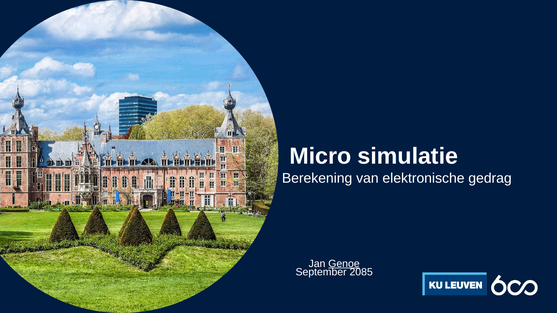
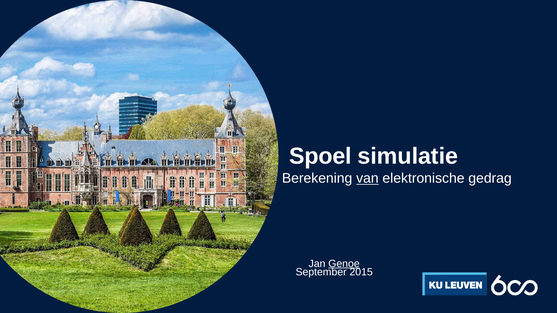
Micro: Micro -> Spoel (320, 156)
van underline: none -> present (367, 178)
2085: 2085 -> 2015 (361, 272)
